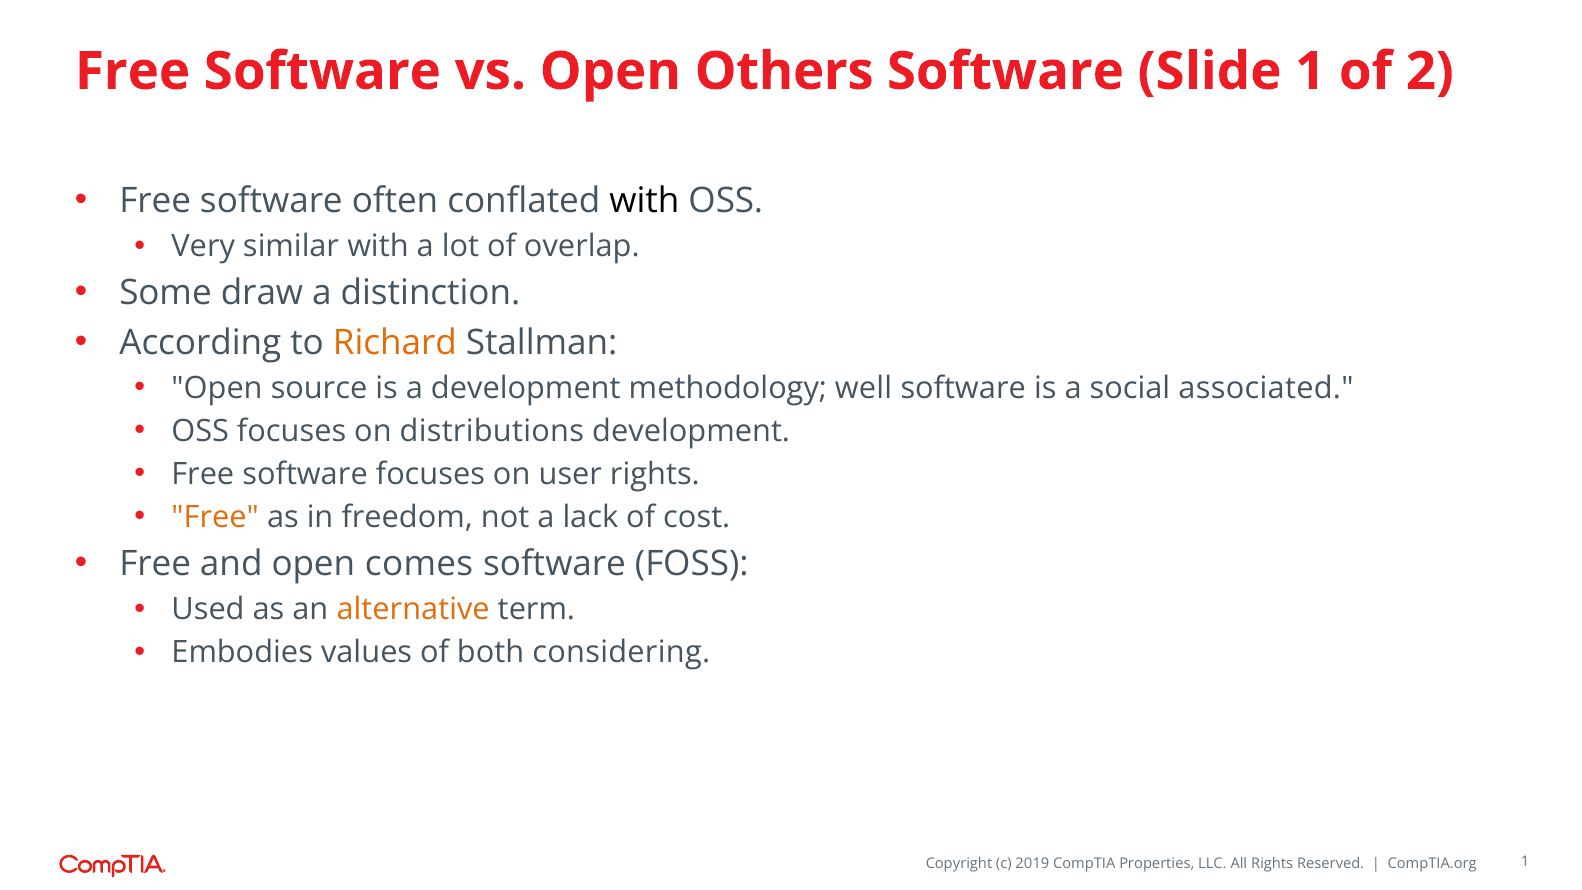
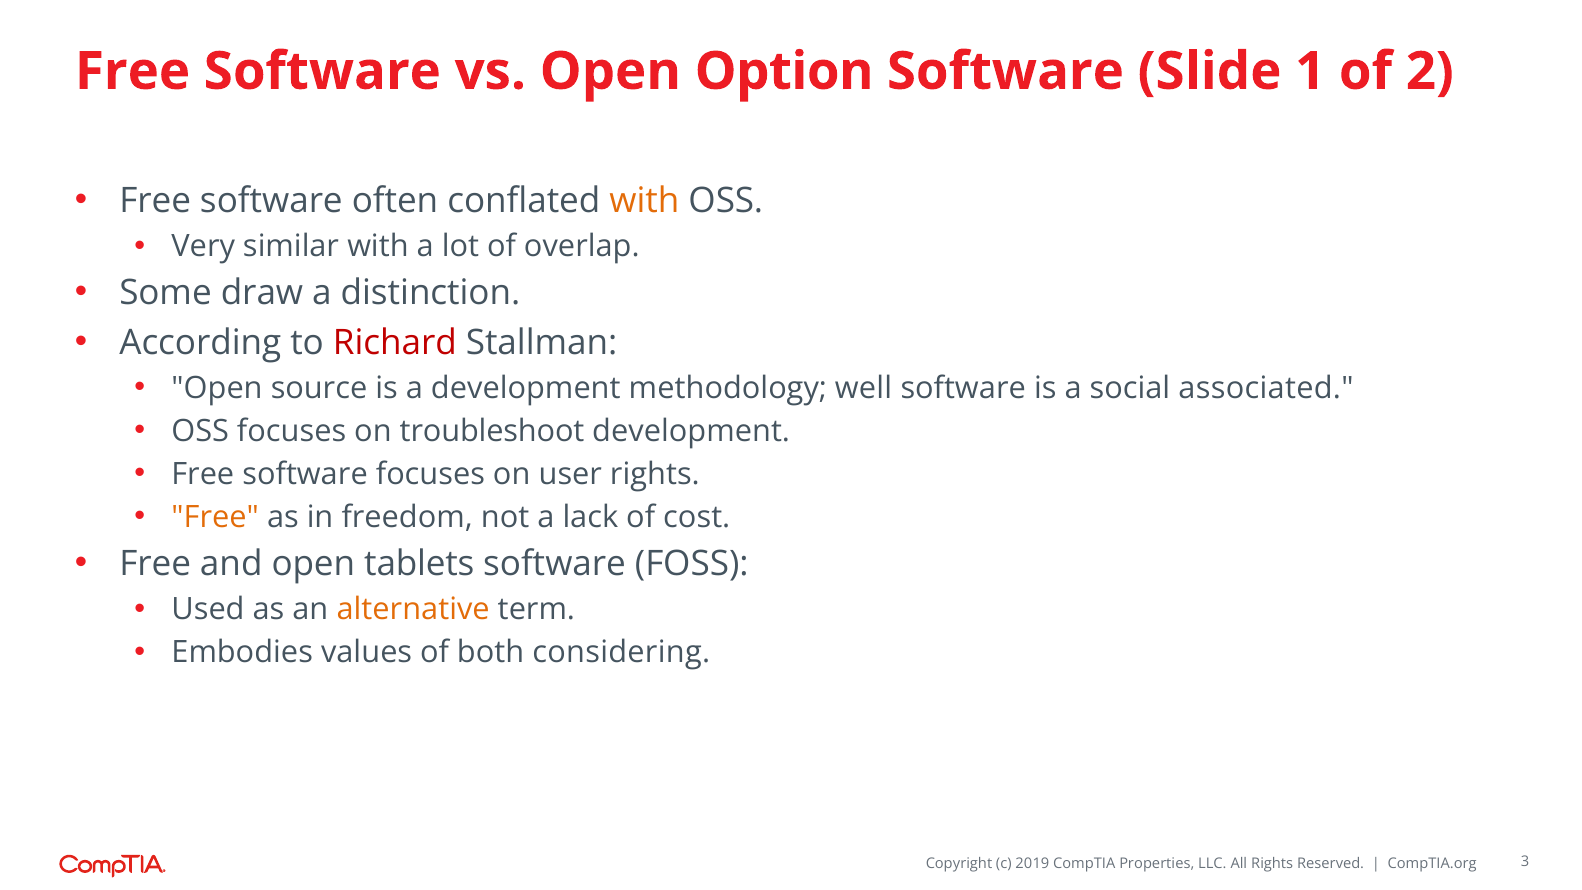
Others: Others -> Option (784, 71)
with colour: black -> orange (644, 201)
Richard colour: orange -> red (395, 343)
distributions: distributions -> troubleshoot (492, 431)
comes: comes -> tablets (419, 564)
1: 1 -> 3 (1525, 862)
